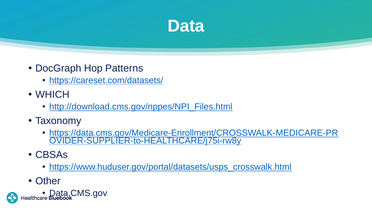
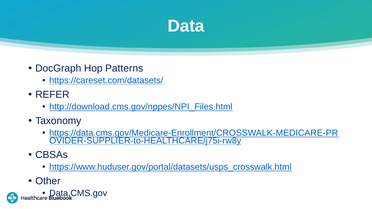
WHICH: WHICH -> REFER (52, 95)
